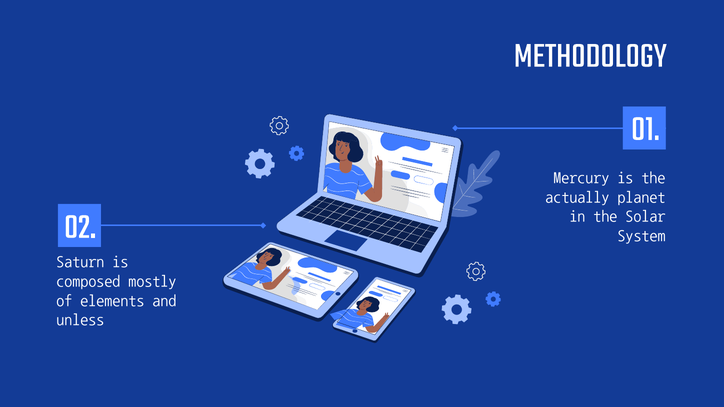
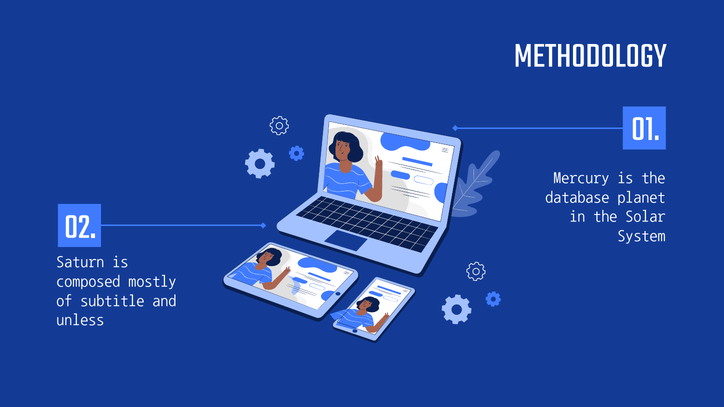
actually: actually -> database (577, 197)
elements: elements -> subtitle (112, 300)
